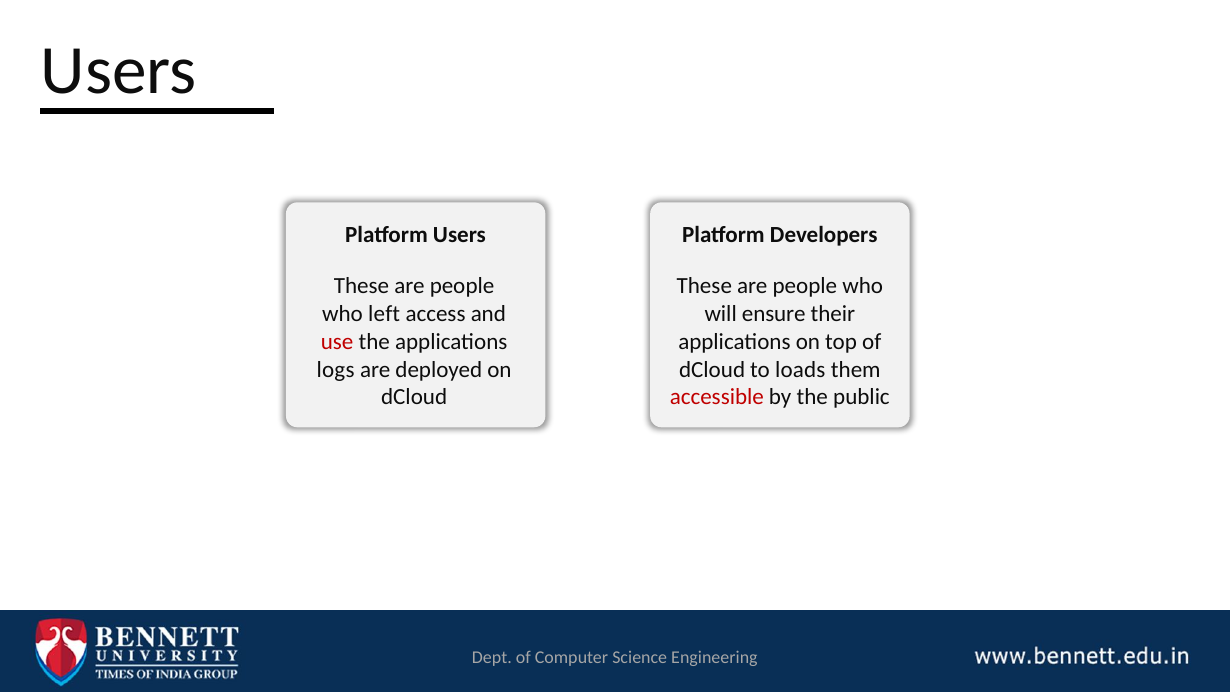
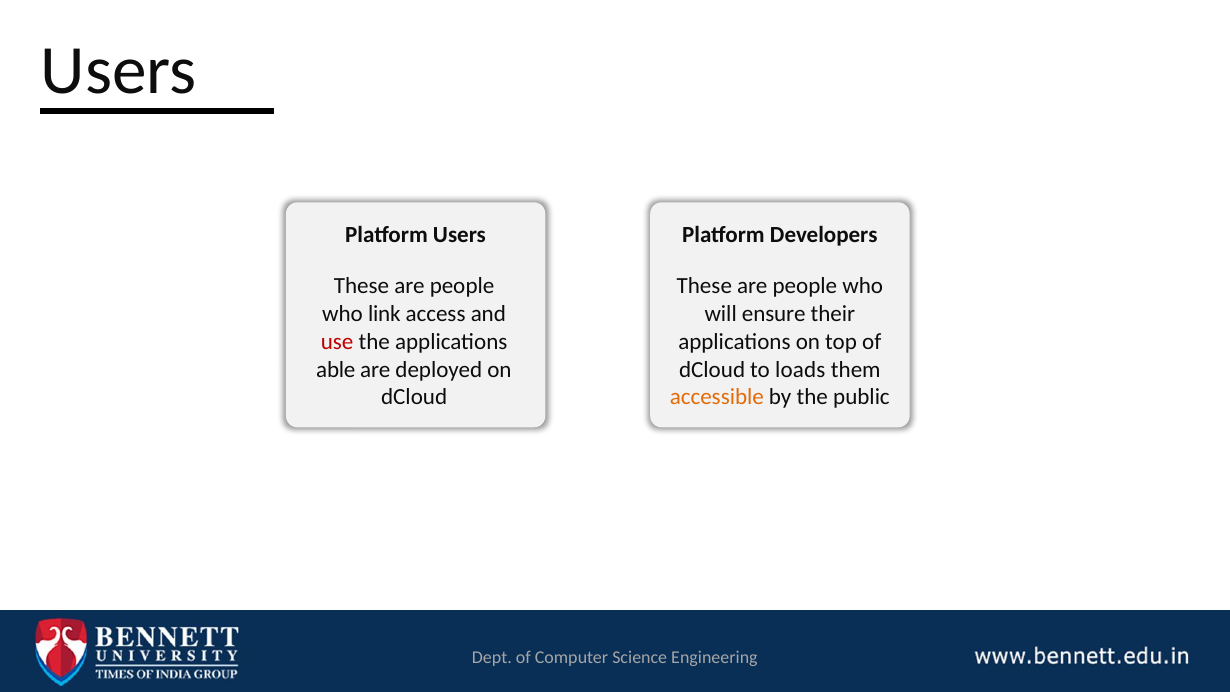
left: left -> link (384, 314)
logs: logs -> able (336, 369)
accessible colour: red -> orange (717, 397)
